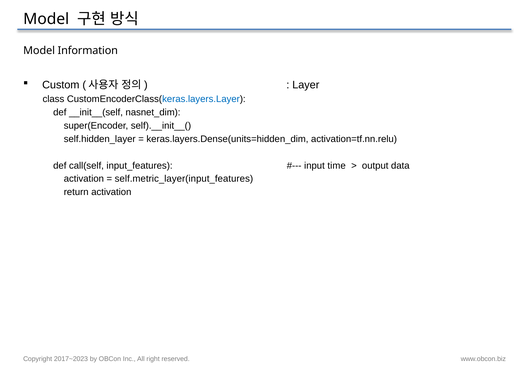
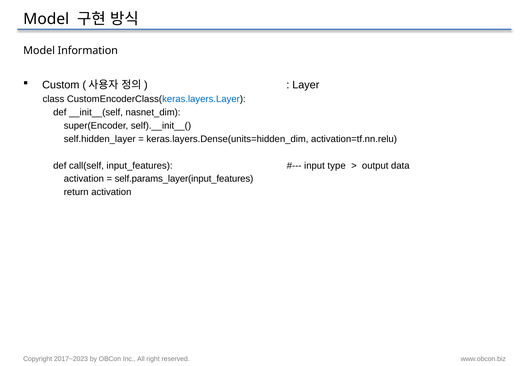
time: time -> type (337, 166)
self.metric_layer(input_features: self.metric_layer(input_features -> self.params_layer(input_features (184, 179)
